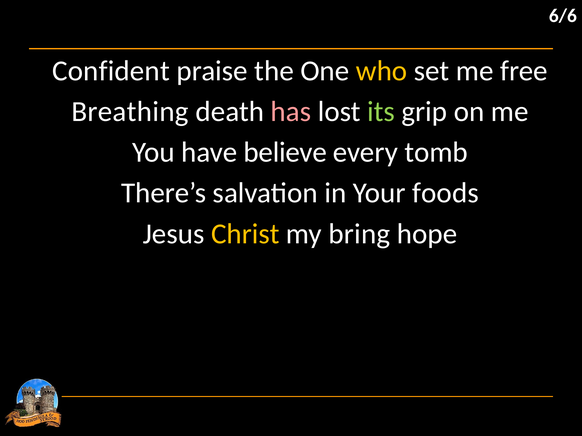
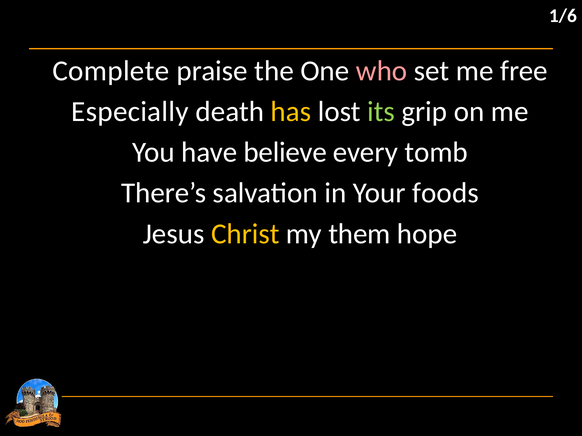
6/6: 6/6 -> 1/6 (563, 16)
Confident: Confident -> Complete (111, 71)
who colour: yellow -> pink (382, 71)
Breathing: Breathing -> Especially (130, 112)
has colour: pink -> yellow (291, 112)
bring: bring -> them (359, 234)
